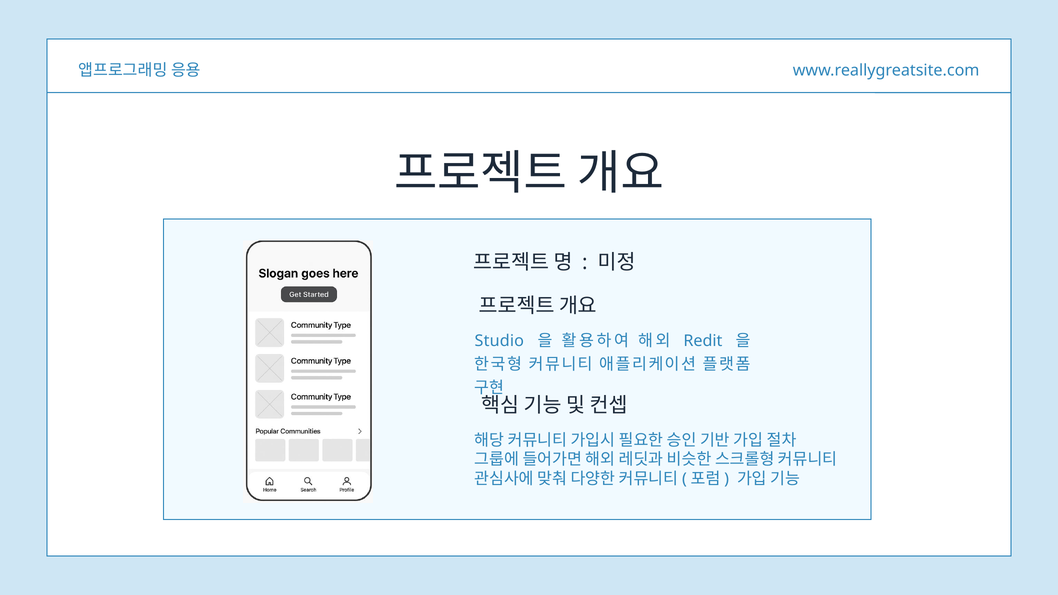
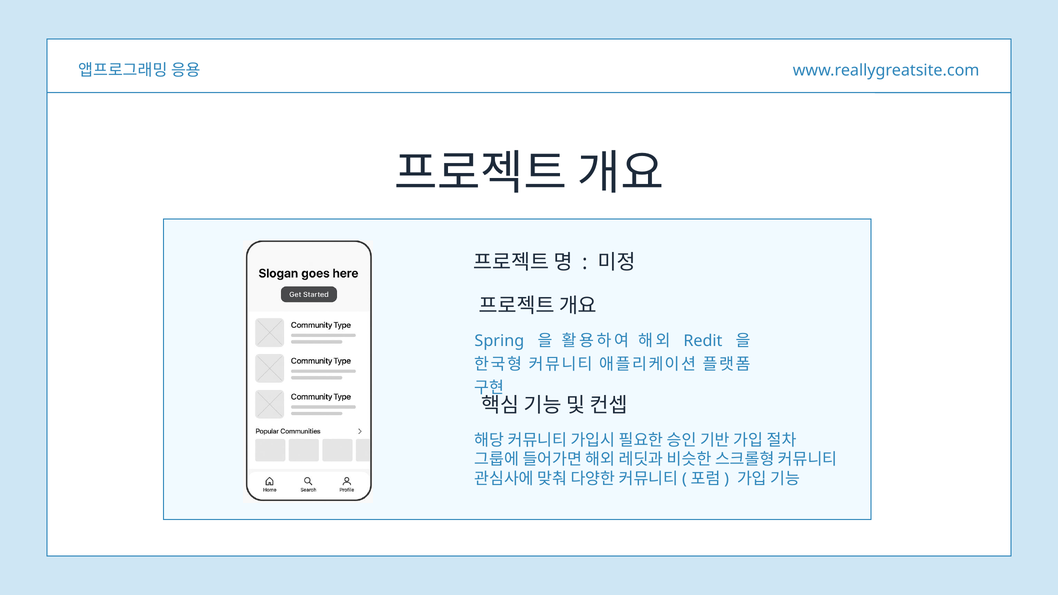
Studio: Studio -> Spring (499, 341)
